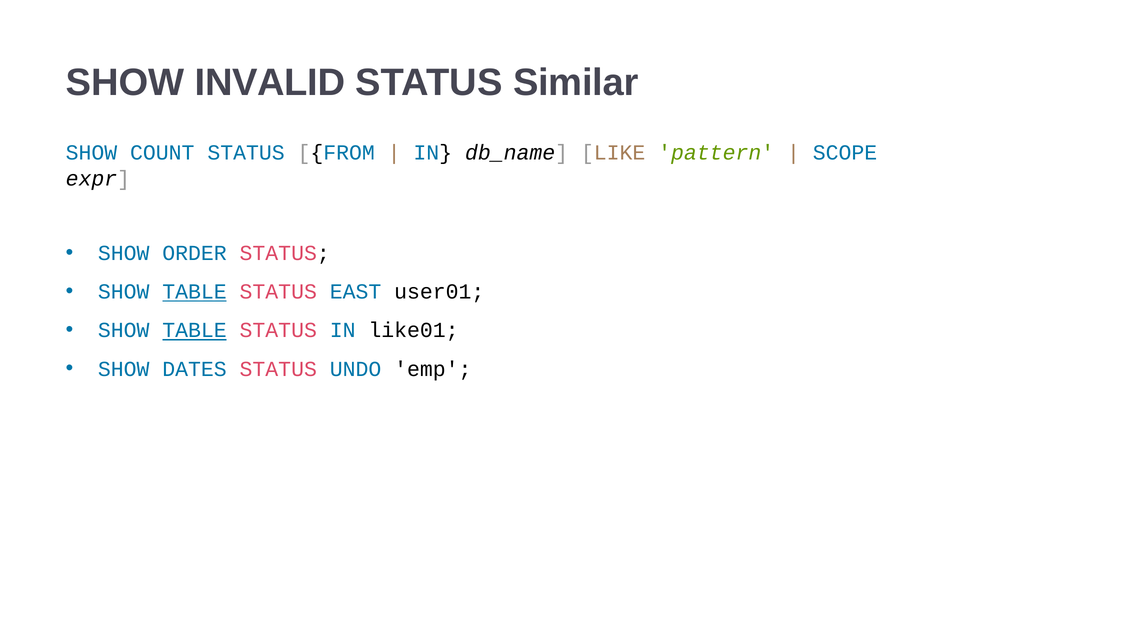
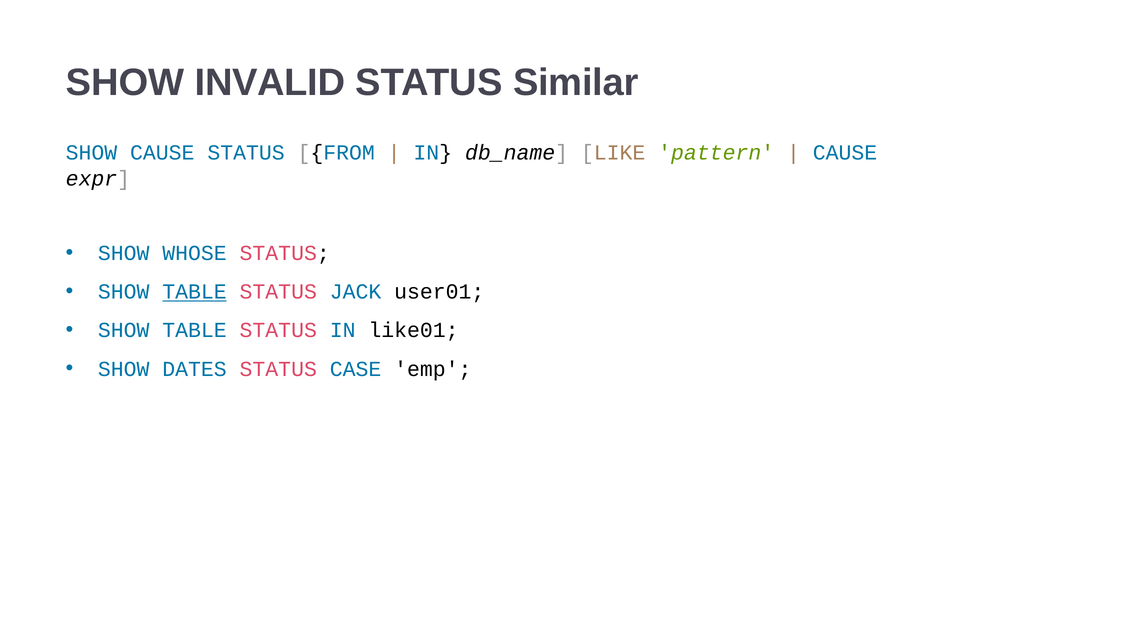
SHOW COUNT: COUNT -> CAUSE (162, 153)
SCOPE: SCOPE -> CAUSE (845, 153)
ORDER: ORDER -> WHOSE (195, 253)
EAST: EAST -> JACK (356, 292)
TABLE underline: present -> none (195, 330)
UNDO: UNDO -> CASE (356, 369)
